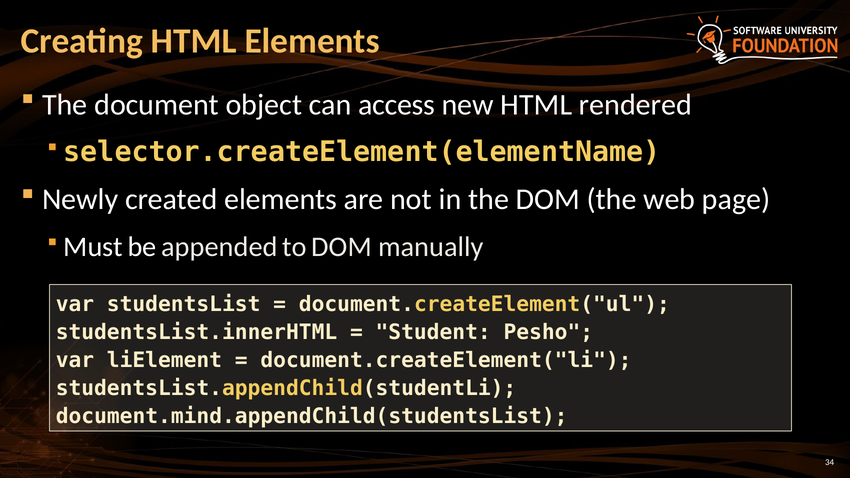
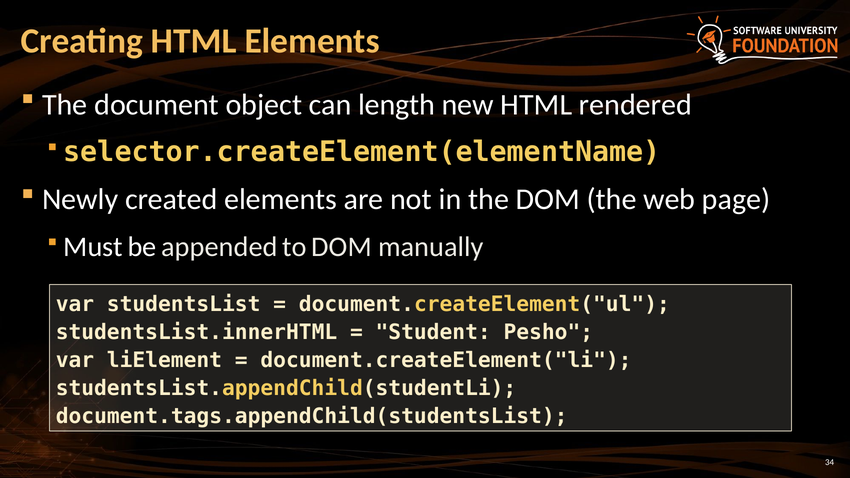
access: access -> length (397, 105)
document.mind.appendChild(studentsList: document.mind.appendChild(studentsList -> document.tags.appendChild(studentsList (312, 417)
